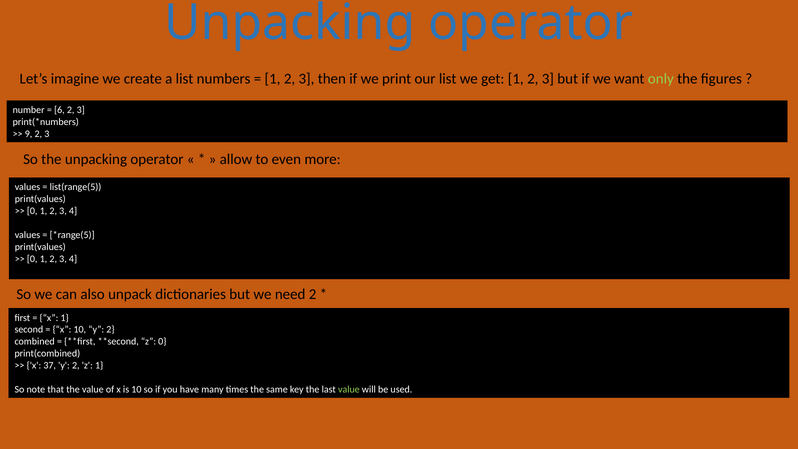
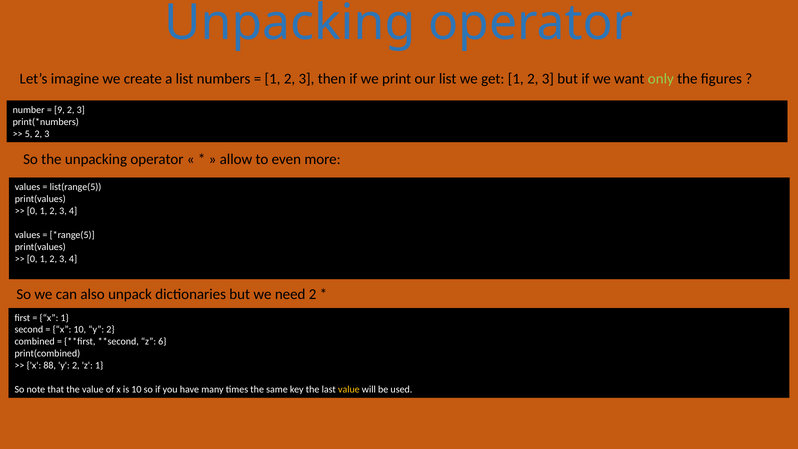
6: 6 -> 9 (59, 110)
9: 9 -> 5 (29, 134)
z 0: 0 -> 6 (162, 342)
37: 37 -> 88 (50, 366)
value colour: light green -> yellow (349, 389)
